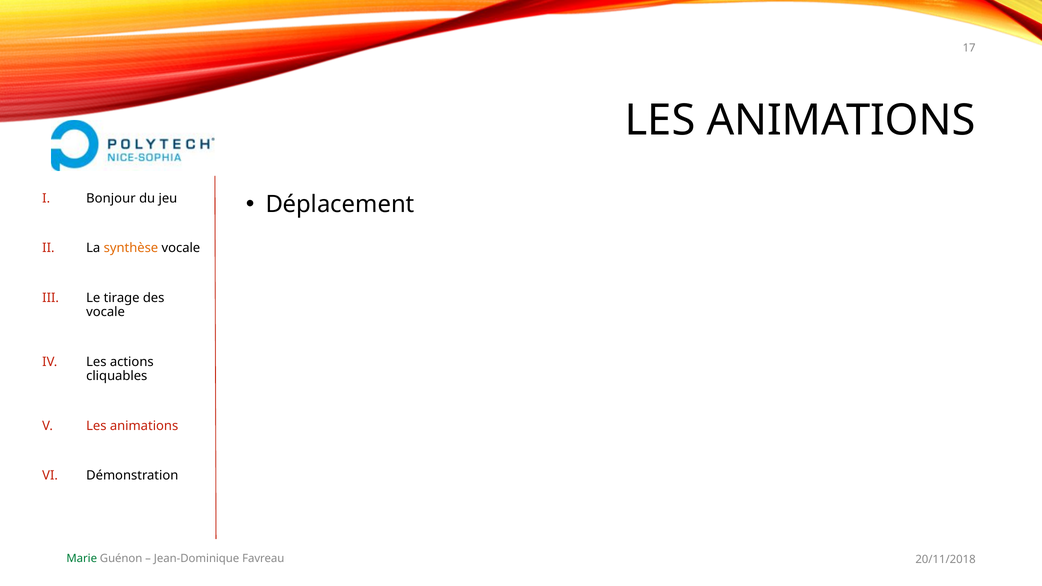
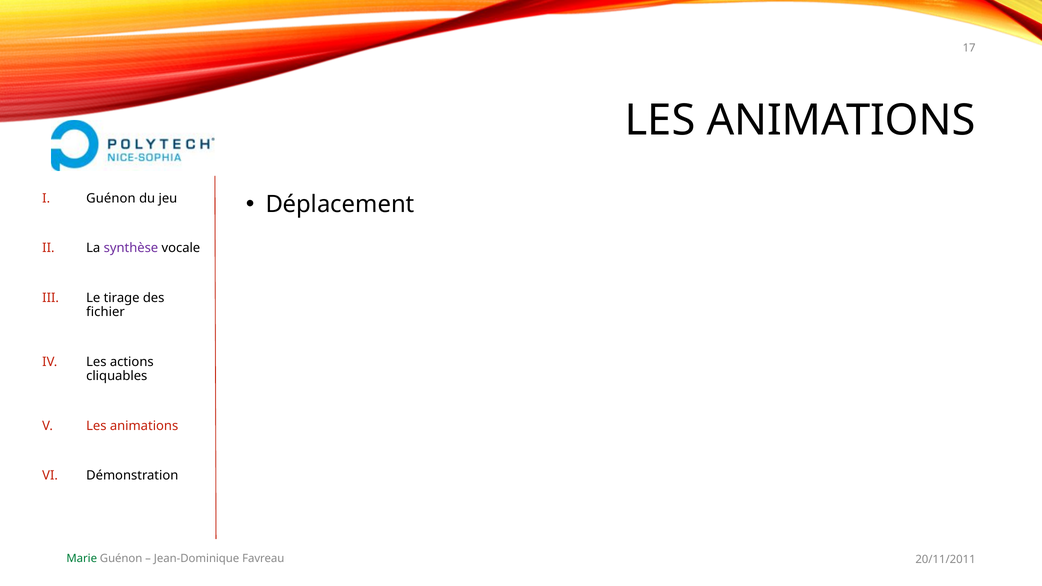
Bonjour: Bonjour -> Guénon (111, 198)
synthèse colour: orange -> purple (131, 248)
vocale: vocale -> fichier (106, 312)
20/11/2018: 20/11/2018 -> 20/11/2011 (946, 560)
